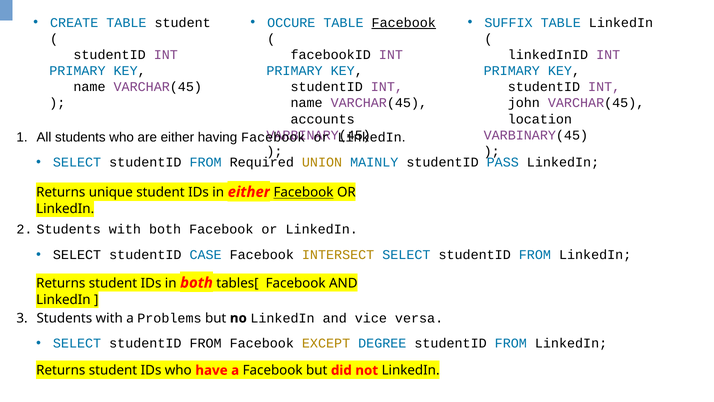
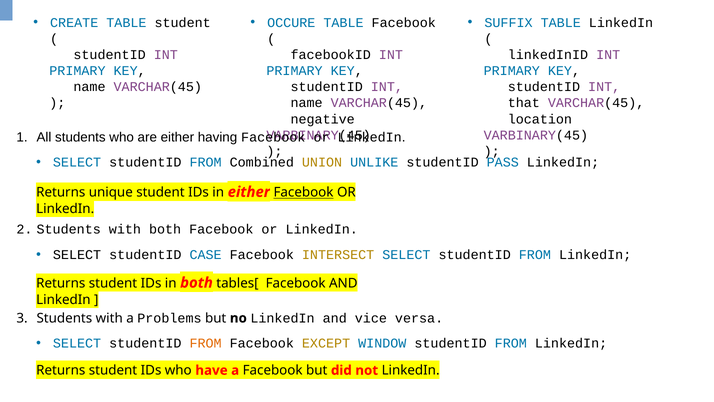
Facebook underline: present -> none (404, 23)
john: john -> that (524, 103)
accounts: accounts -> negative (323, 119)
Required: Required -> Combined (262, 162)
MAINLY: MAINLY -> UNLIKE (374, 162)
FROM colour: black -> orange (206, 343)
DEGREE: DEGREE -> WINDOW (382, 343)
